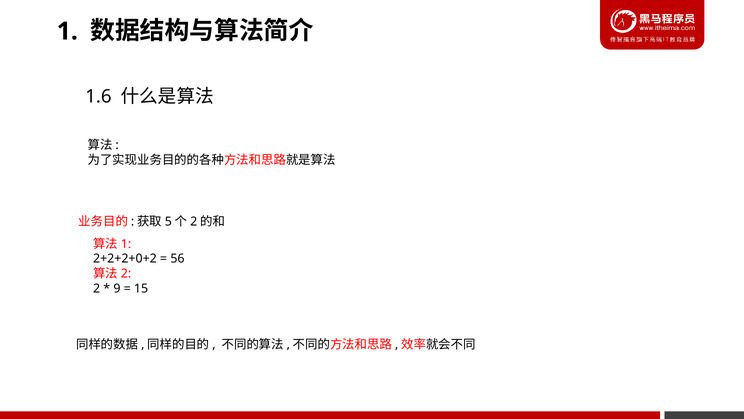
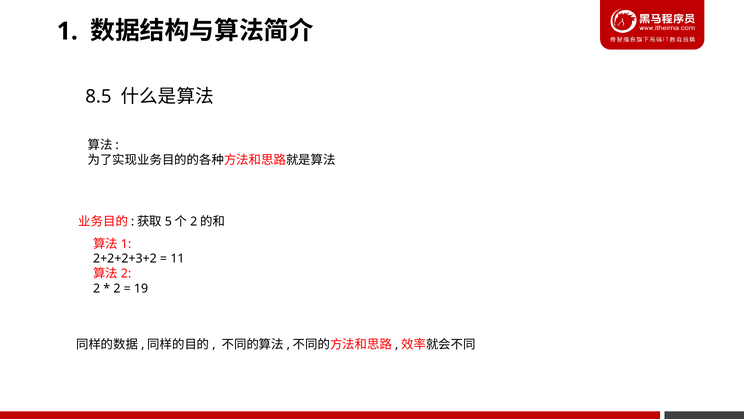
1.6: 1.6 -> 8.5 (98, 96)
2+2+2+0+2: 2+2+2+0+2 -> 2+2+2+3+2 (125, 259)
56: 56 -> 11 (177, 259)
9: 9 -> 2 (117, 288)
15: 15 -> 19 (141, 288)
